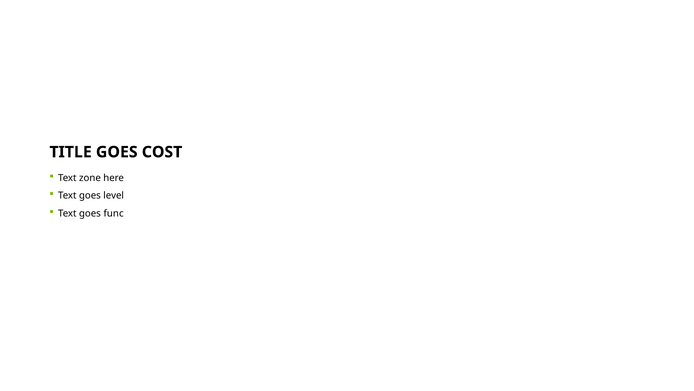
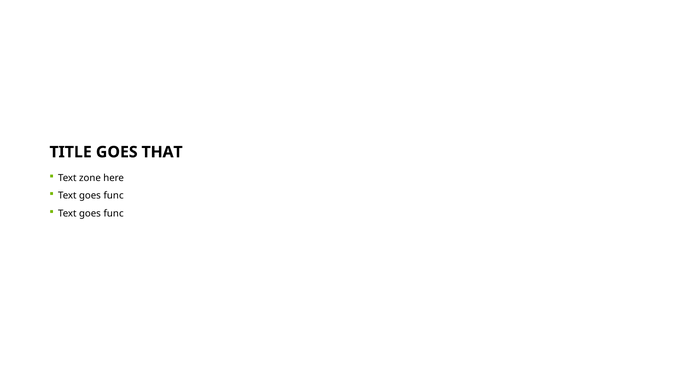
COST: COST -> THAT (162, 152)
level: level -> func (114, 195)
